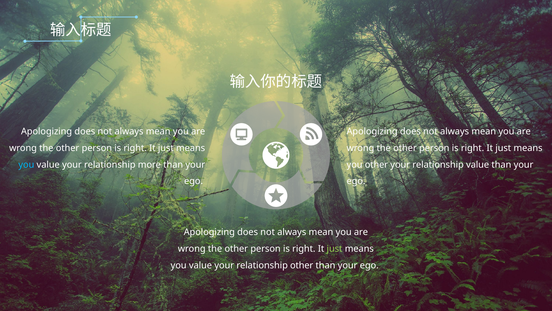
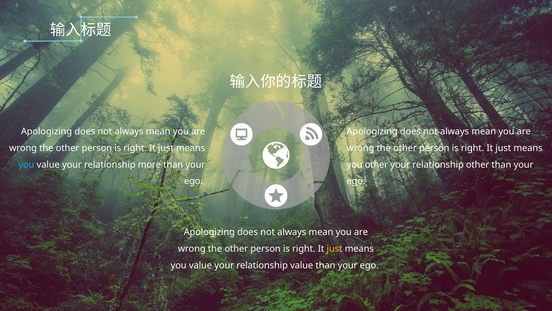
relationship value: value -> other (478, 164)
just colour: light green -> yellow (335, 248)
relationship other: other -> value (302, 265)
